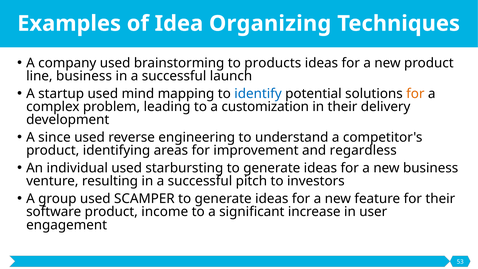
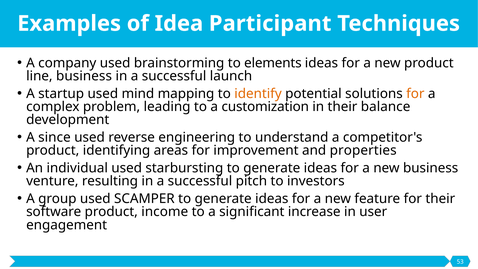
Organizing: Organizing -> Participant (270, 24)
products: products -> elements (273, 63)
identify colour: blue -> orange (258, 94)
delivery: delivery -> balance (386, 107)
regardless: regardless -> properties (363, 150)
